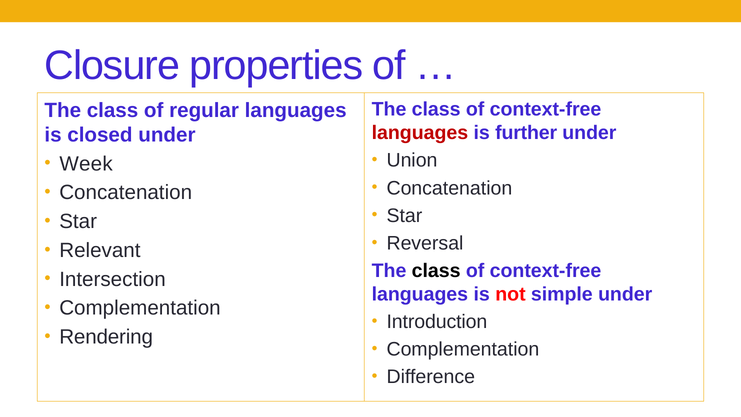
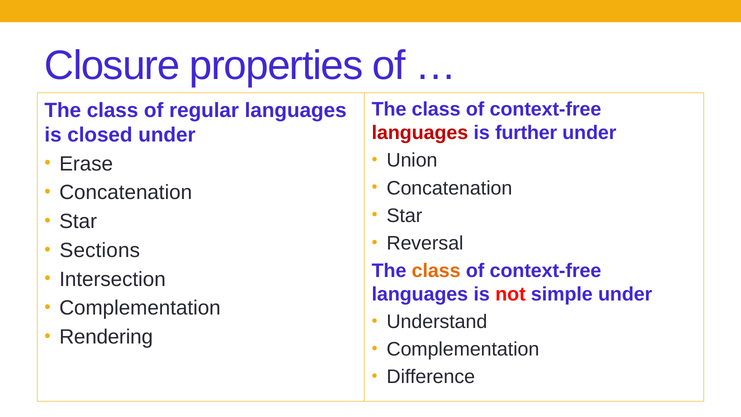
Week: Week -> Erase (86, 164)
Relevant: Relevant -> Sections (100, 250)
class colour: black -> orange (436, 271)
Introduction: Introduction -> Understand (437, 322)
